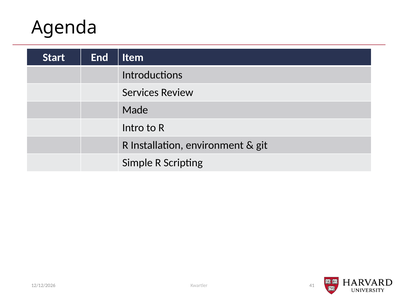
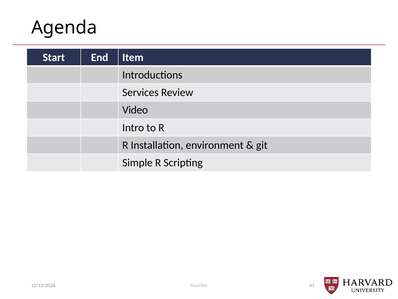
Made: Made -> Video (135, 110)
